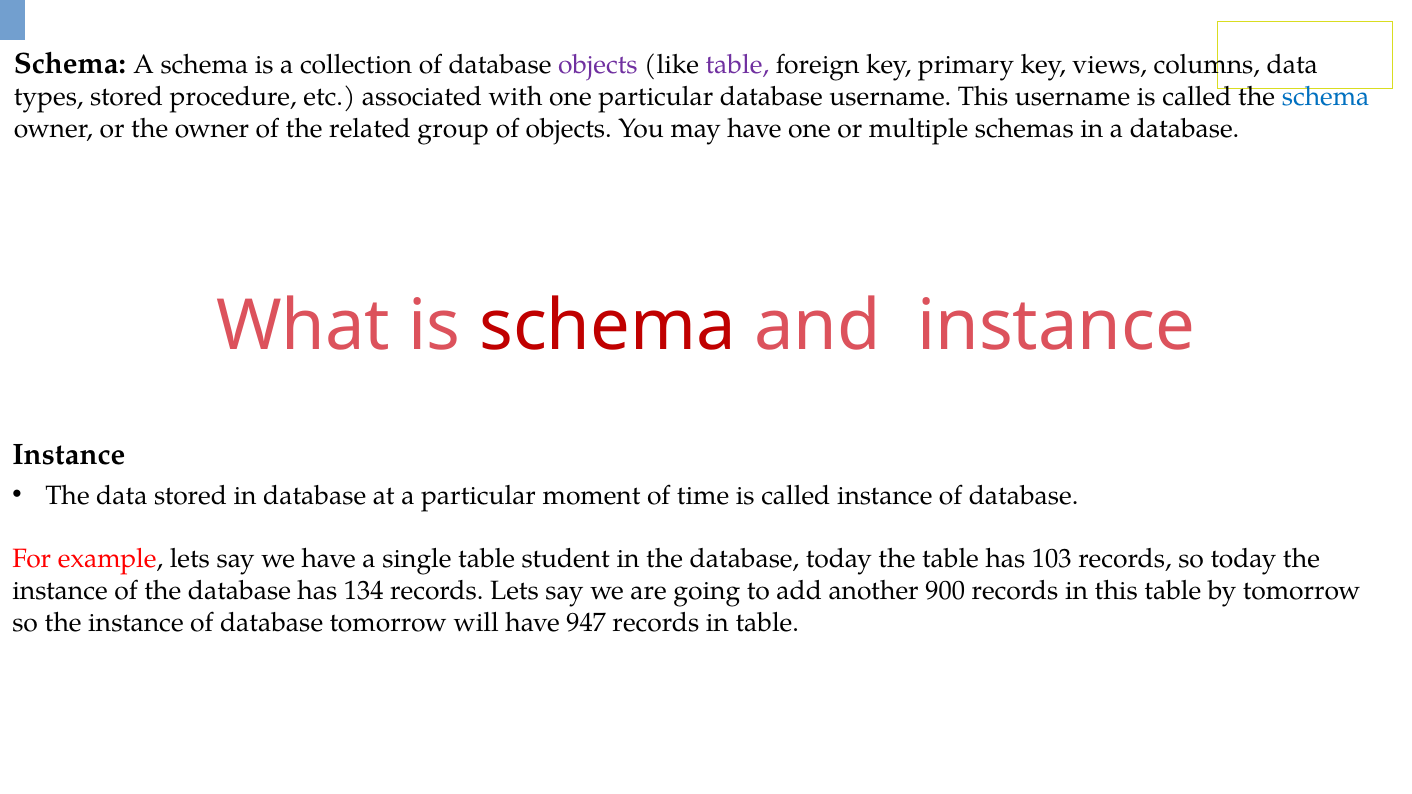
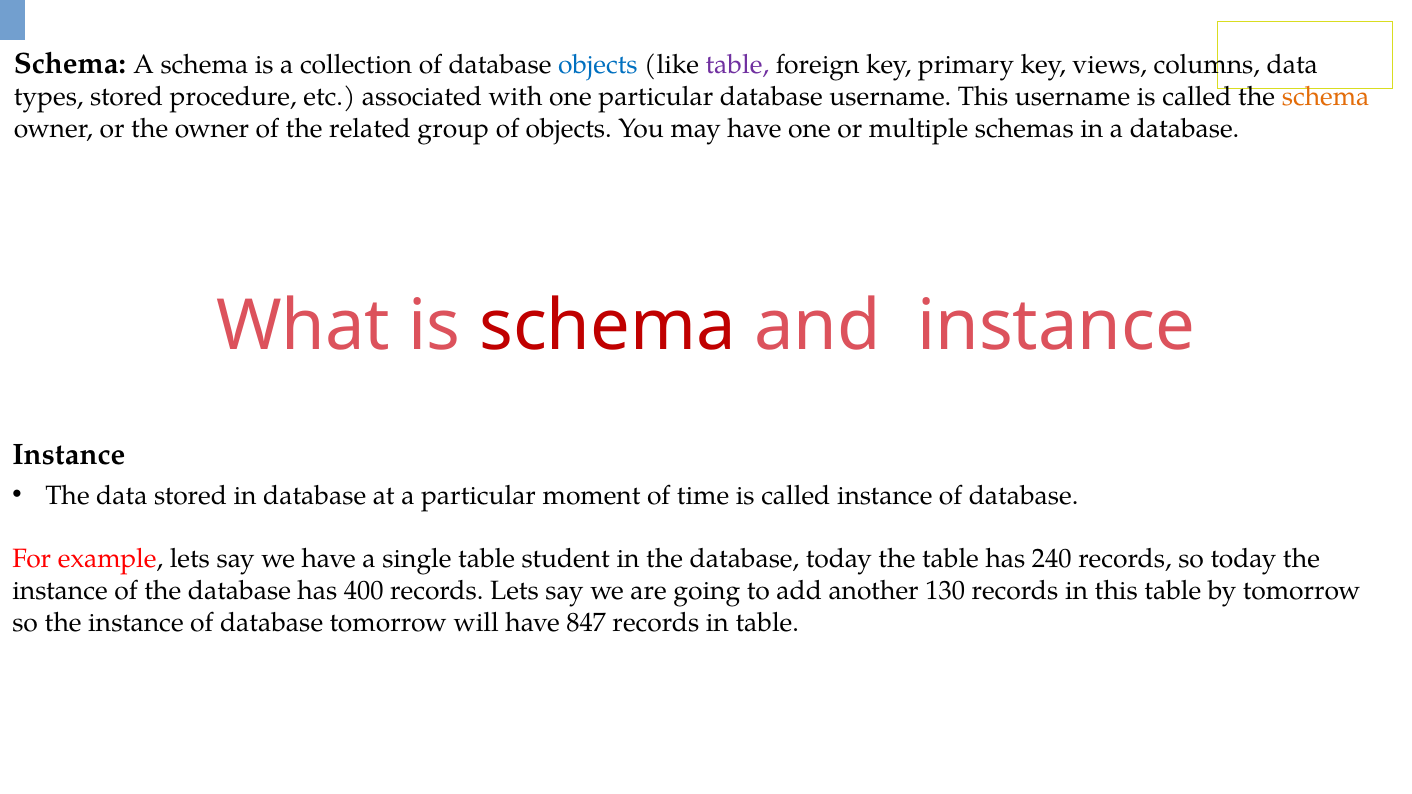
objects colour: purple -> blue (598, 64)
schema colour: blue -> orange (1326, 97)
103: 103 -> 240 (1052, 559)
134: 134 -> 400 (364, 591)
900: 900 -> 130 (945, 591)
947: 947 -> 847 (586, 623)
